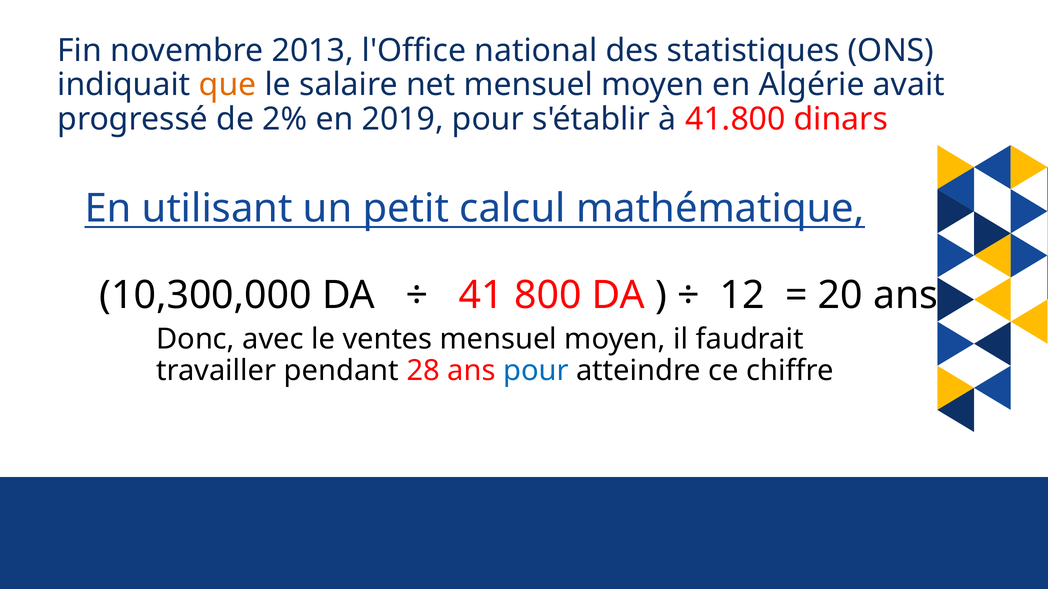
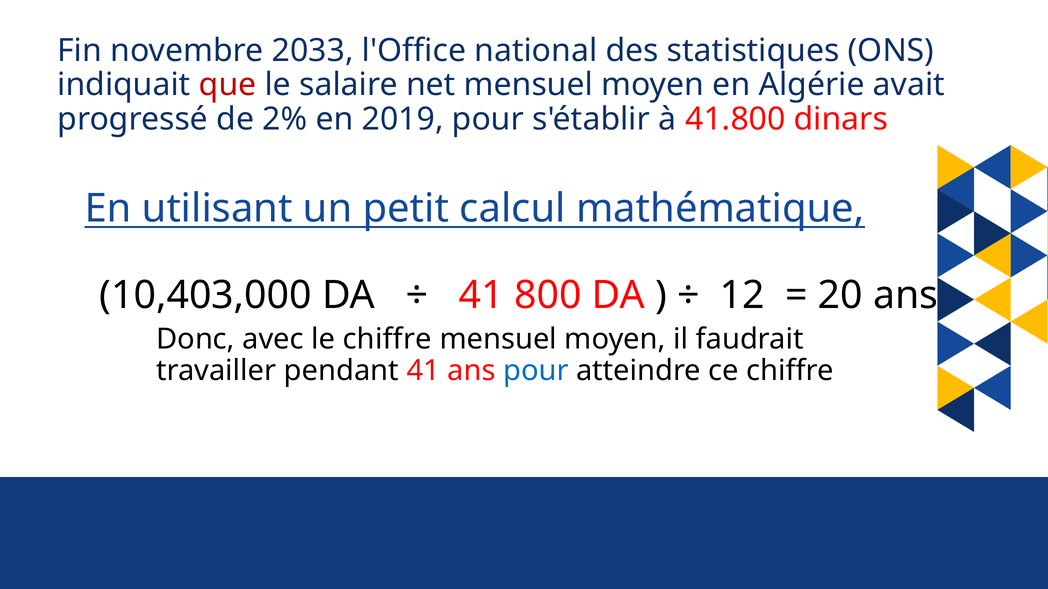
2013: 2013 -> 2033 (313, 51)
que colour: orange -> red (228, 85)
10,300,000: 10,300,000 -> 10,403,000 (206, 295)
le ventes: ventes -> chiffre (387, 340)
pendant 28: 28 -> 41 (423, 371)
